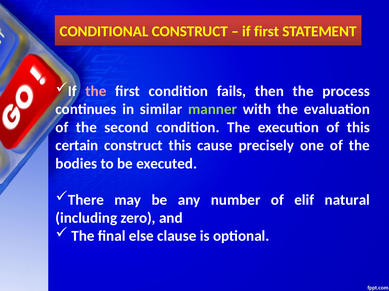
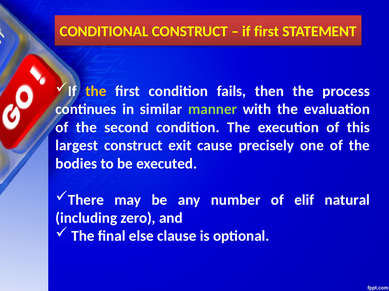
the colour: pink -> yellow (96, 91)
certain: certain -> largest (77, 146)
construct this: this -> exit (180, 146)
